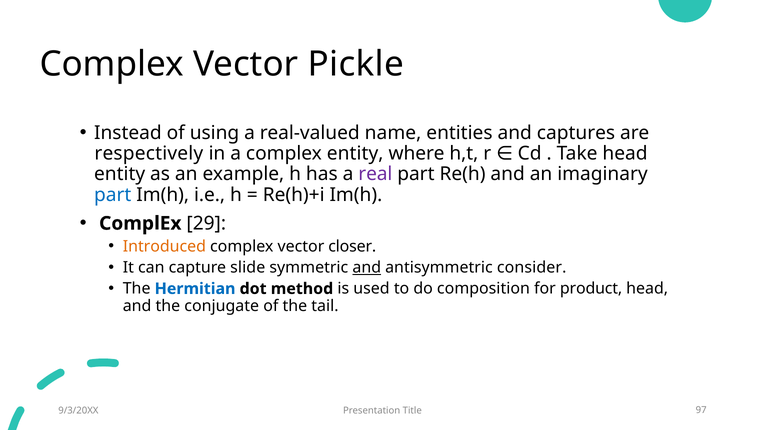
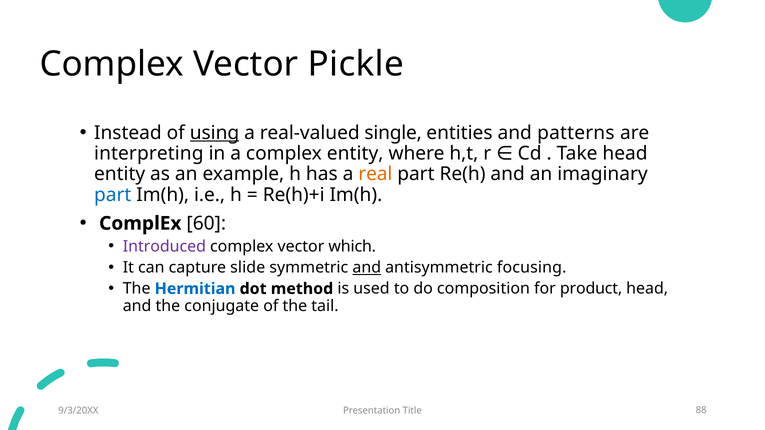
using underline: none -> present (215, 133)
name: name -> single (393, 133)
captures: captures -> patterns (576, 133)
respectively: respectively -> interpreting (149, 154)
real colour: purple -> orange (375, 174)
29: 29 -> 60 (206, 224)
Introduced colour: orange -> purple (164, 247)
closer: closer -> which (352, 247)
consider: consider -> focusing (532, 268)
97: 97 -> 88 (701, 410)
